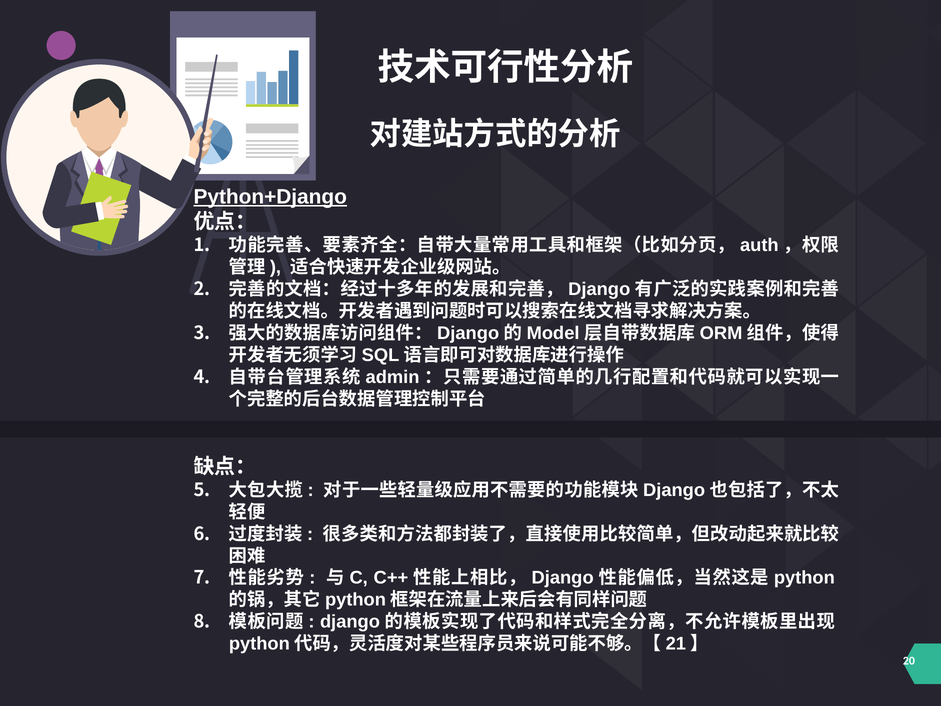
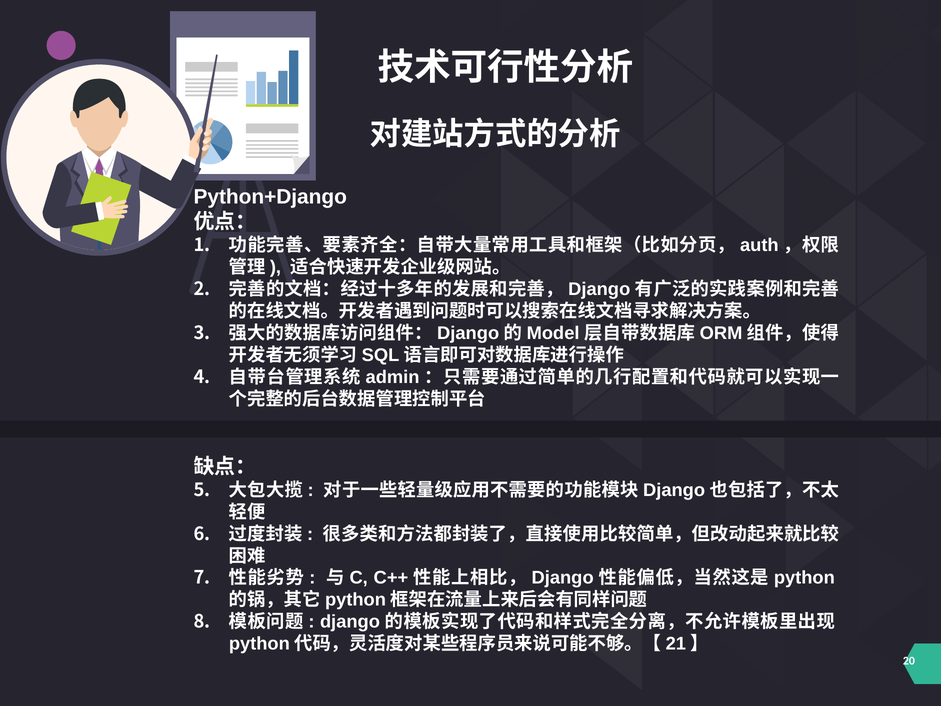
Python+Django underline: present -> none (270, 197)
